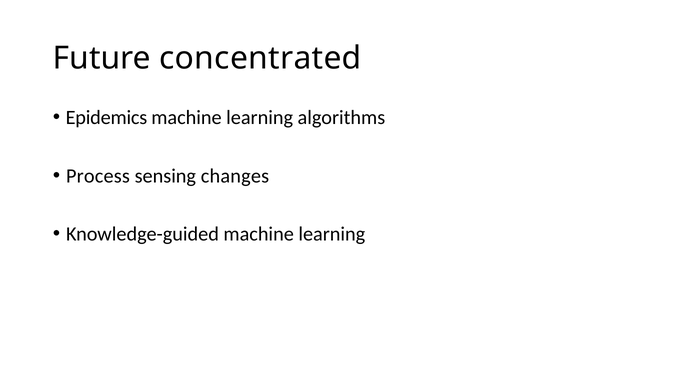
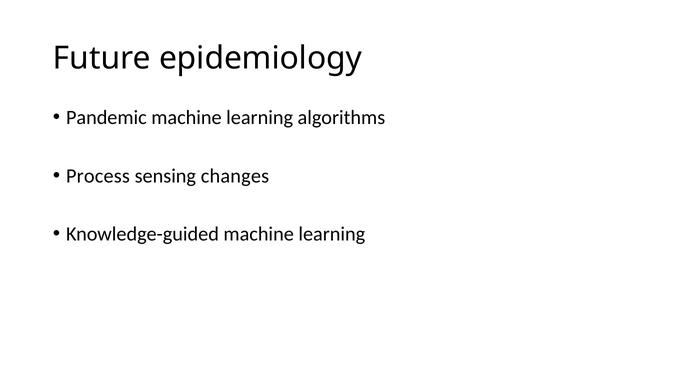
concentrated: concentrated -> epidemiology (261, 58)
Epidemics: Epidemics -> Pandemic (106, 118)
